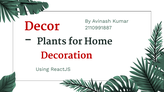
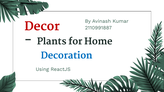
Decoration colour: red -> blue (67, 56)
